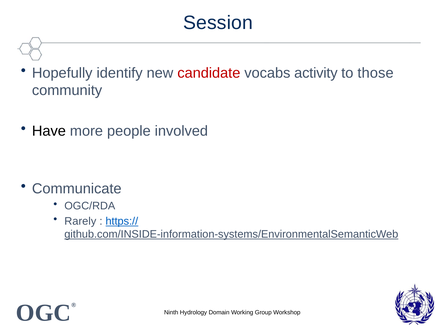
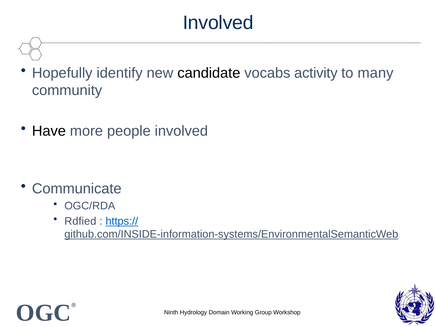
Session: Session -> Involved (218, 23)
candidate colour: red -> black (209, 73)
those: those -> many (376, 73)
Rarely: Rarely -> Rdfied (80, 221)
